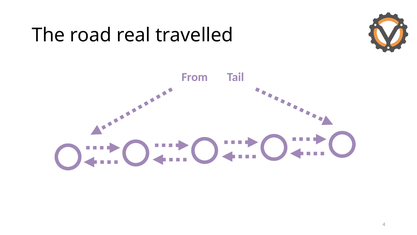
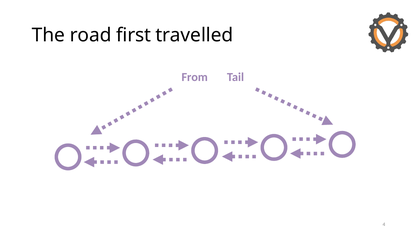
real: real -> first (134, 35)
